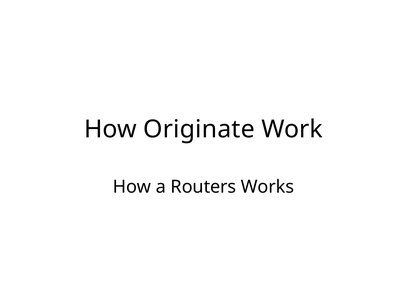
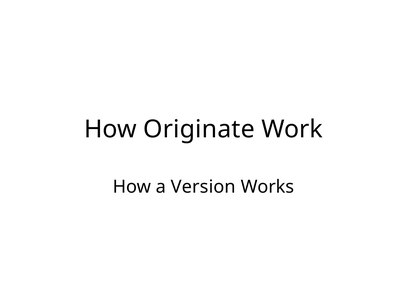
Routers: Routers -> Version (203, 187)
